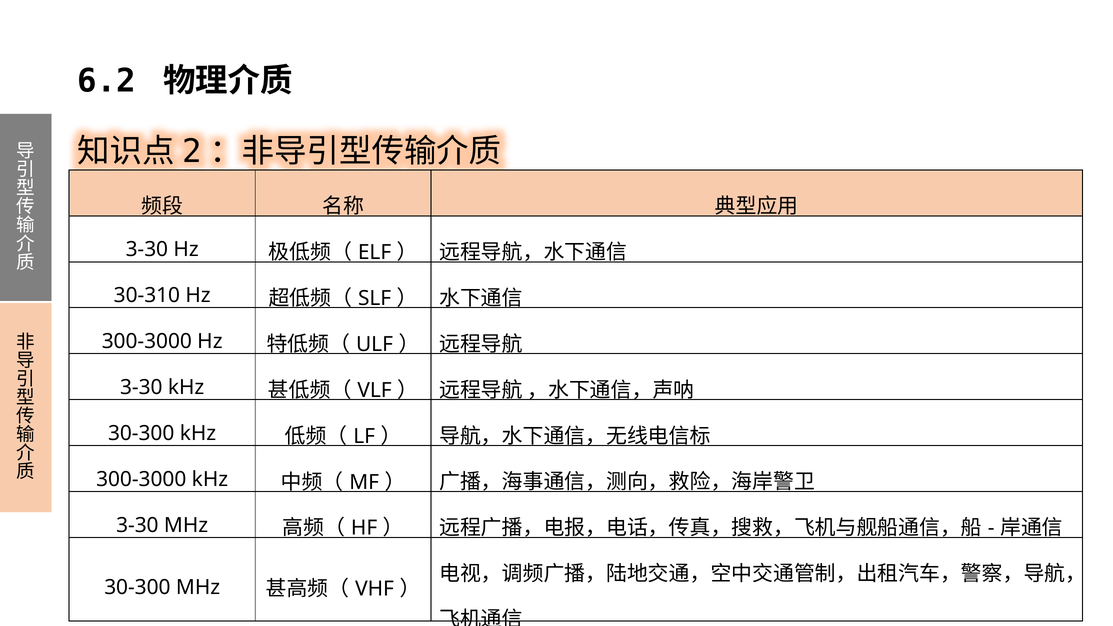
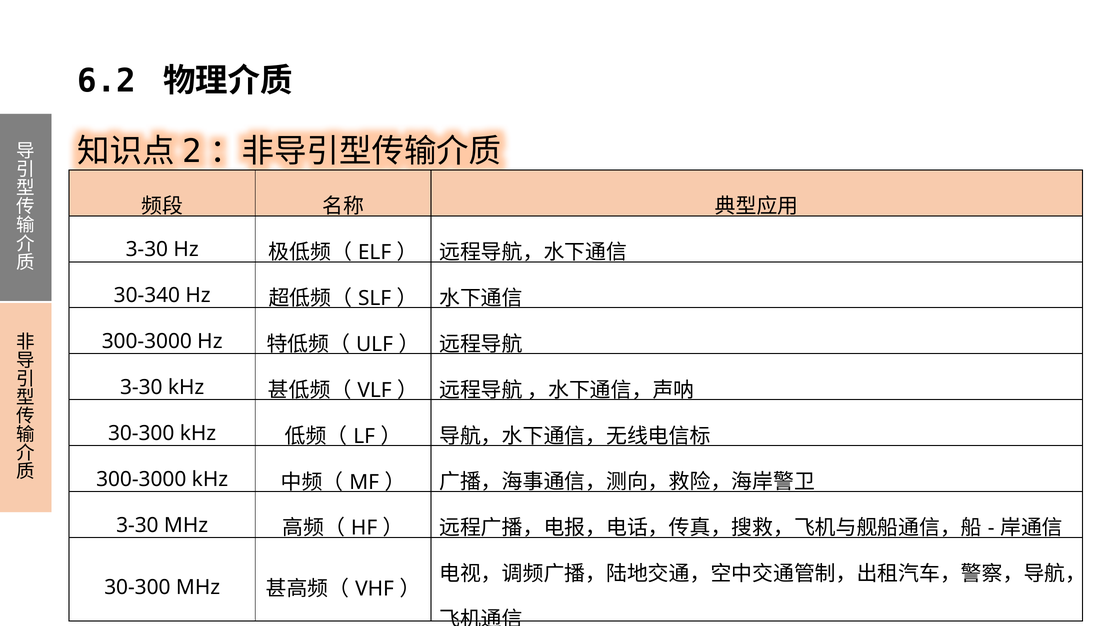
30-310: 30-310 -> 30-340 (147, 295)
